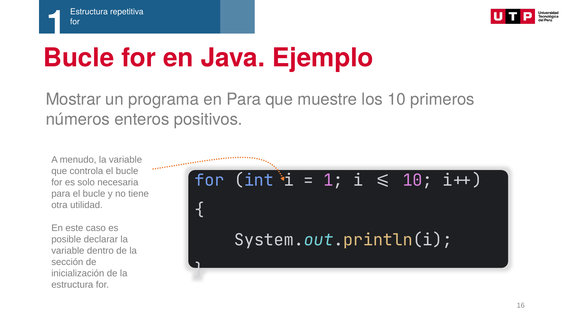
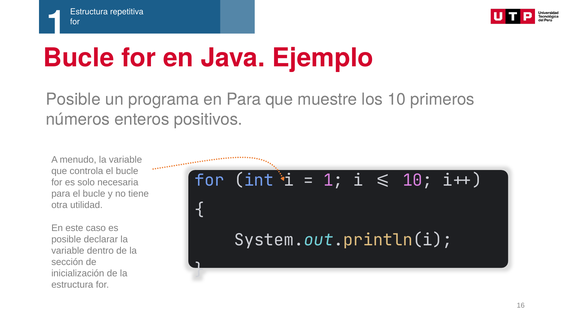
Mostrar: Mostrar -> Posible (73, 99)
